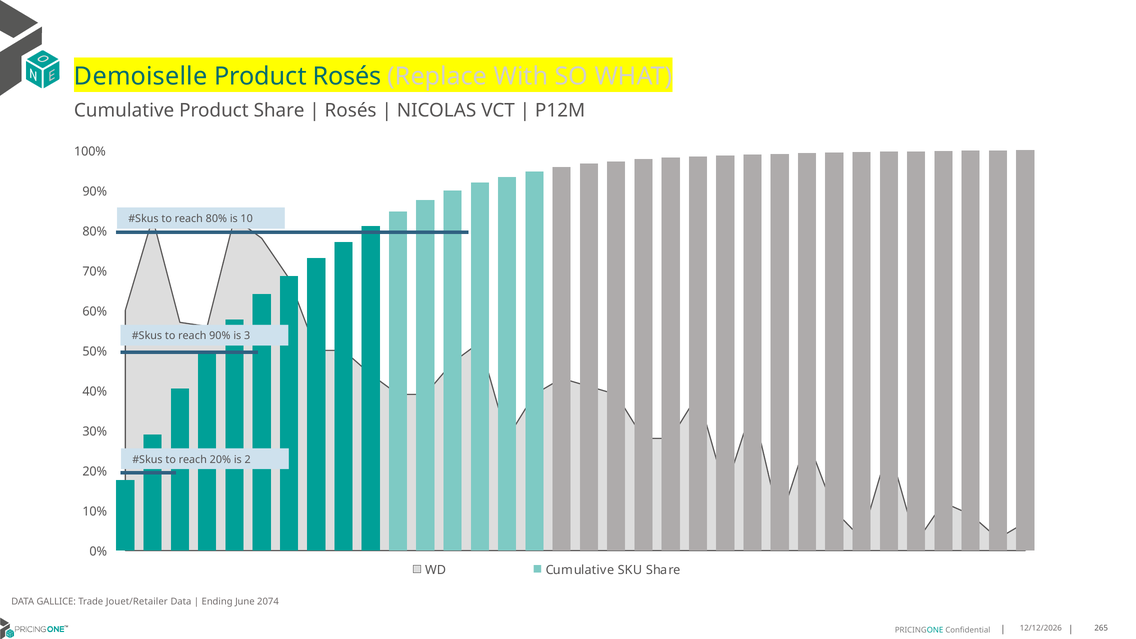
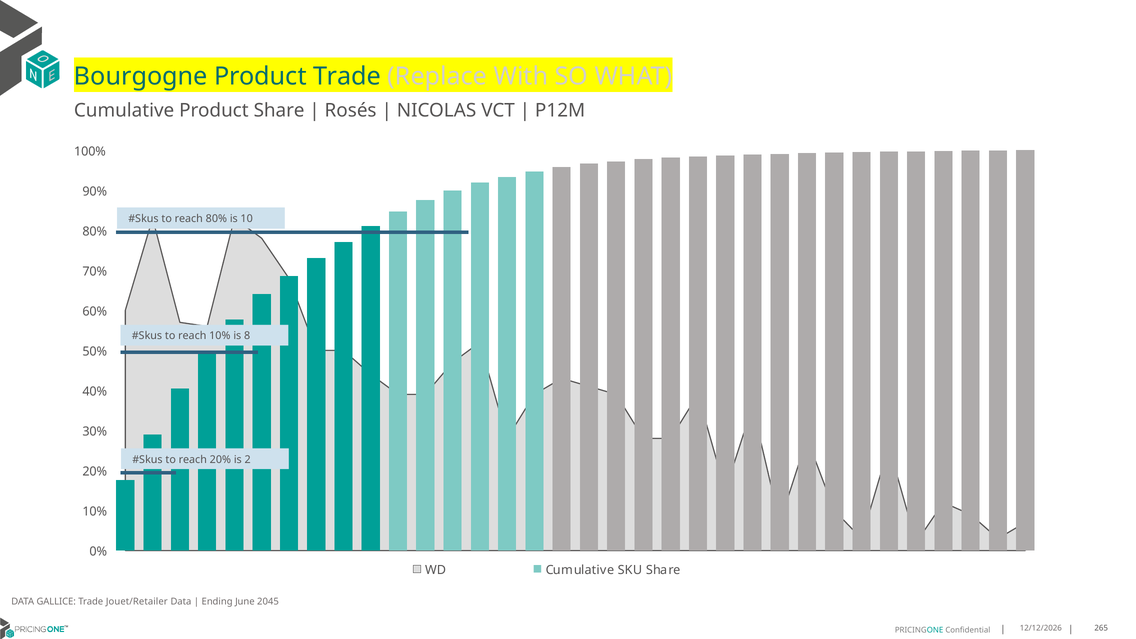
Demoiselle: Demoiselle -> Bourgogne (141, 76)
Product Rosés: Rosés -> Trade (347, 76)
reach 90%: 90% -> 10% (220, 336)
3: 3 -> 8 (247, 336)
2074: 2074 -> 2045 (268, 602)
